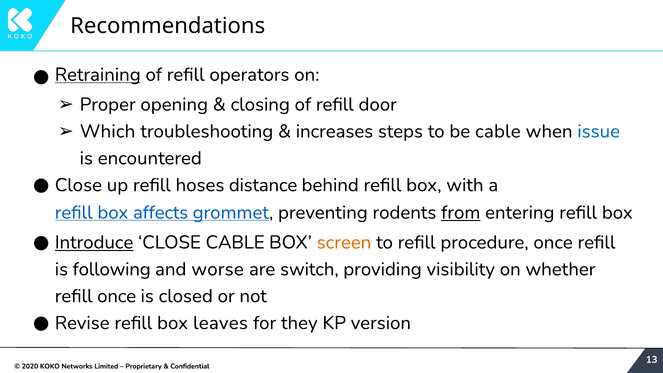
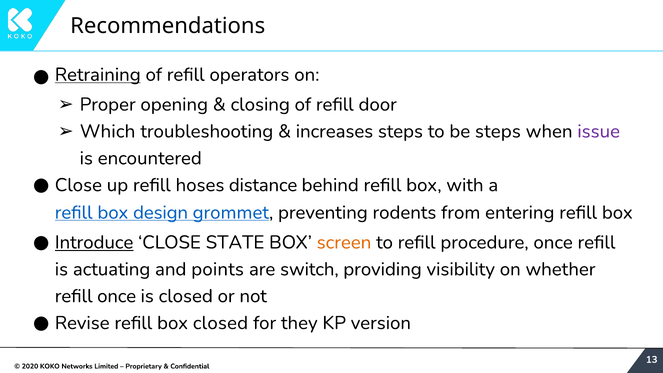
be cable: cable -> steps (498, 131)
issue colour: blue -> purple (599, 131)
affects: affects -> design (161, 212)
from underline: present -> none (461, 212)
CLOSE CABLE: CABLE -> STATE (235, 242)
following: following -> actuating (112, 269)
worse: worse -> points (218, 269)
box leaves: leaves -> closed (220, 323)
